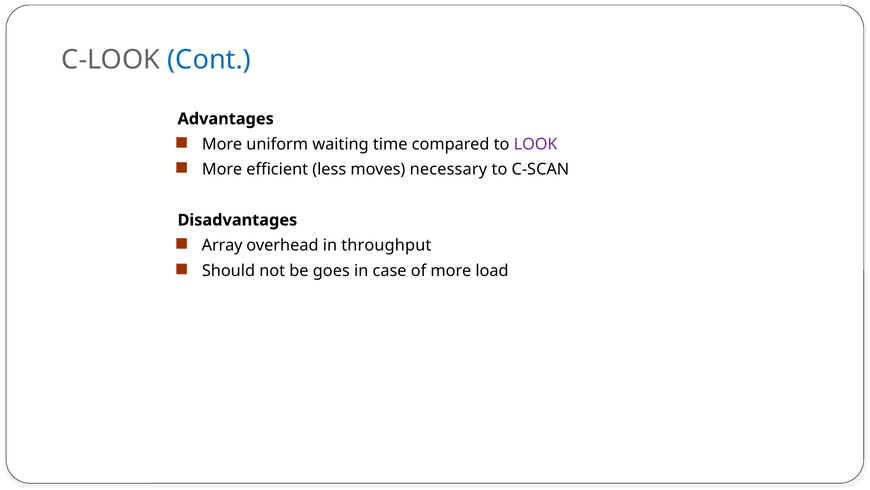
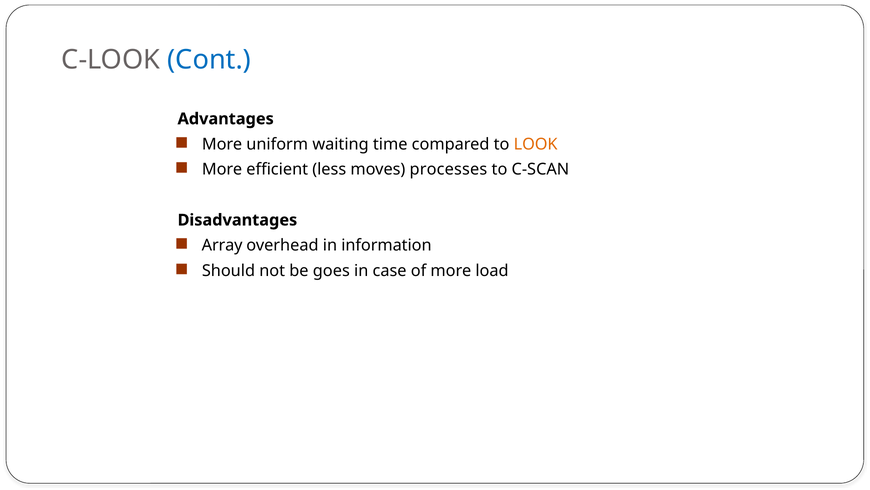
LOOK colour: purple -> orange (536, 144)
necessary: necessary -> processes (448, 169)
throughput: throughput -> information (386, 245)
